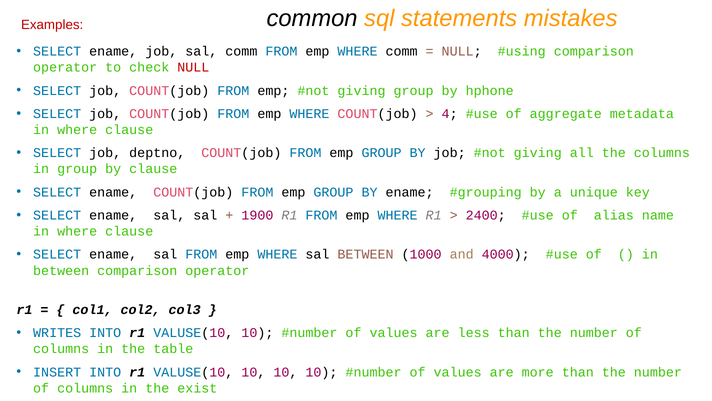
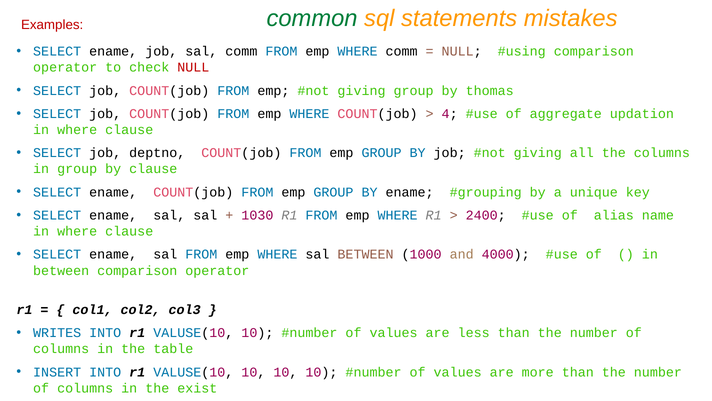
common colour: black -> green (312, 19)
hphone: hphone -> thomas (490, 91)
metadata: metadata -> updation (642, 114)
1900: 1900 -> 1030 (257, 215)
